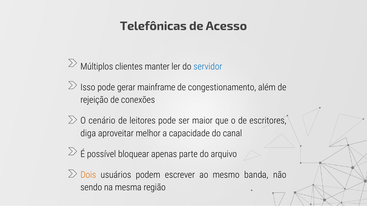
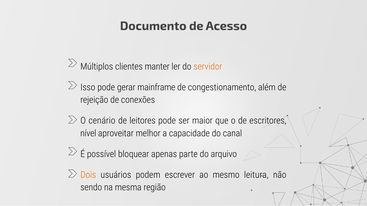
Telefônicas: Telefônicas -> Documento (153, 26)
servidor colour: blue -> orange (208, 67)
diga: diga -> nível (88, 134)
banda: banda -> leitura (256, 175)
